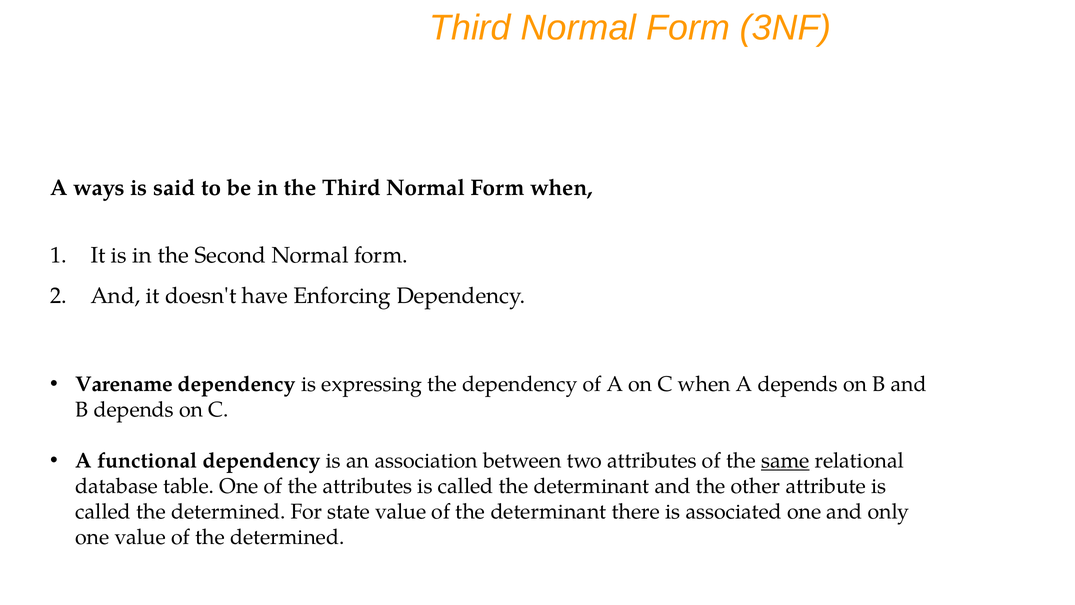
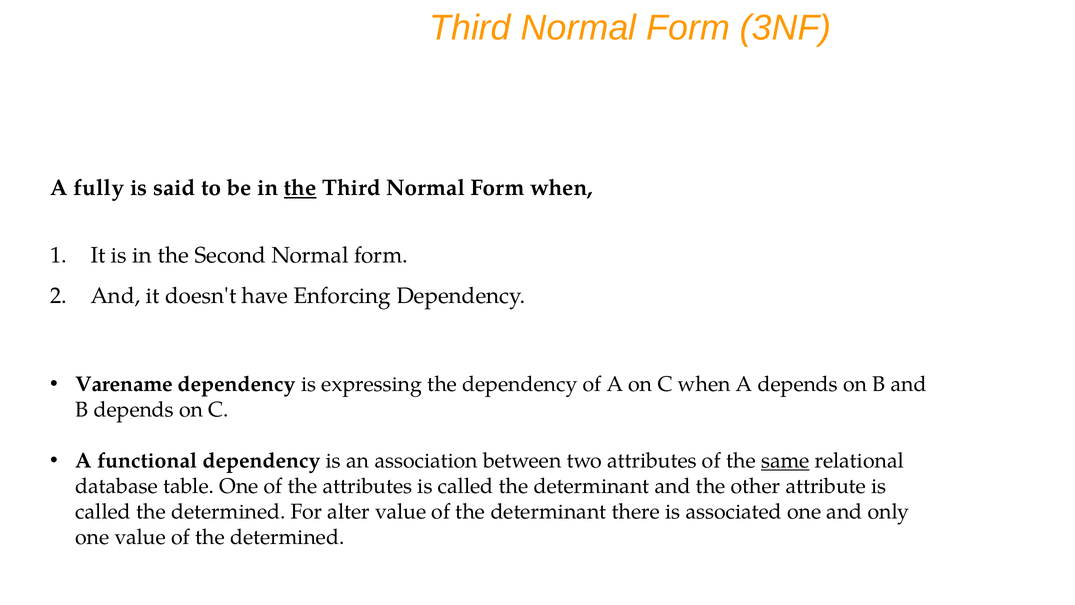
ways: ways -> fully (99, 188)
the underline: none -> present (300, 188)
state: state -> alter (349, 512)
